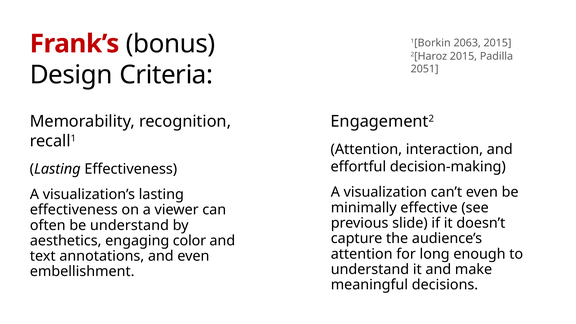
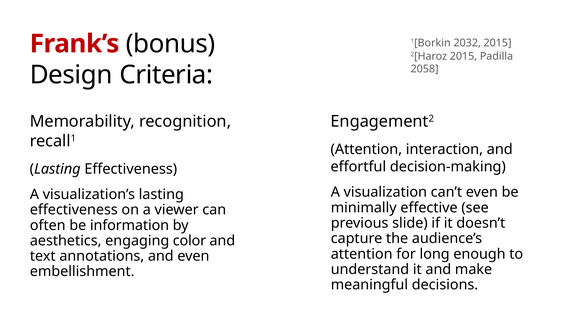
2063: 2063 -> 2032 (467, 43)
2051: 2051 -> 2058 (425, 69)
be understand: understand -> information (130, 225)
